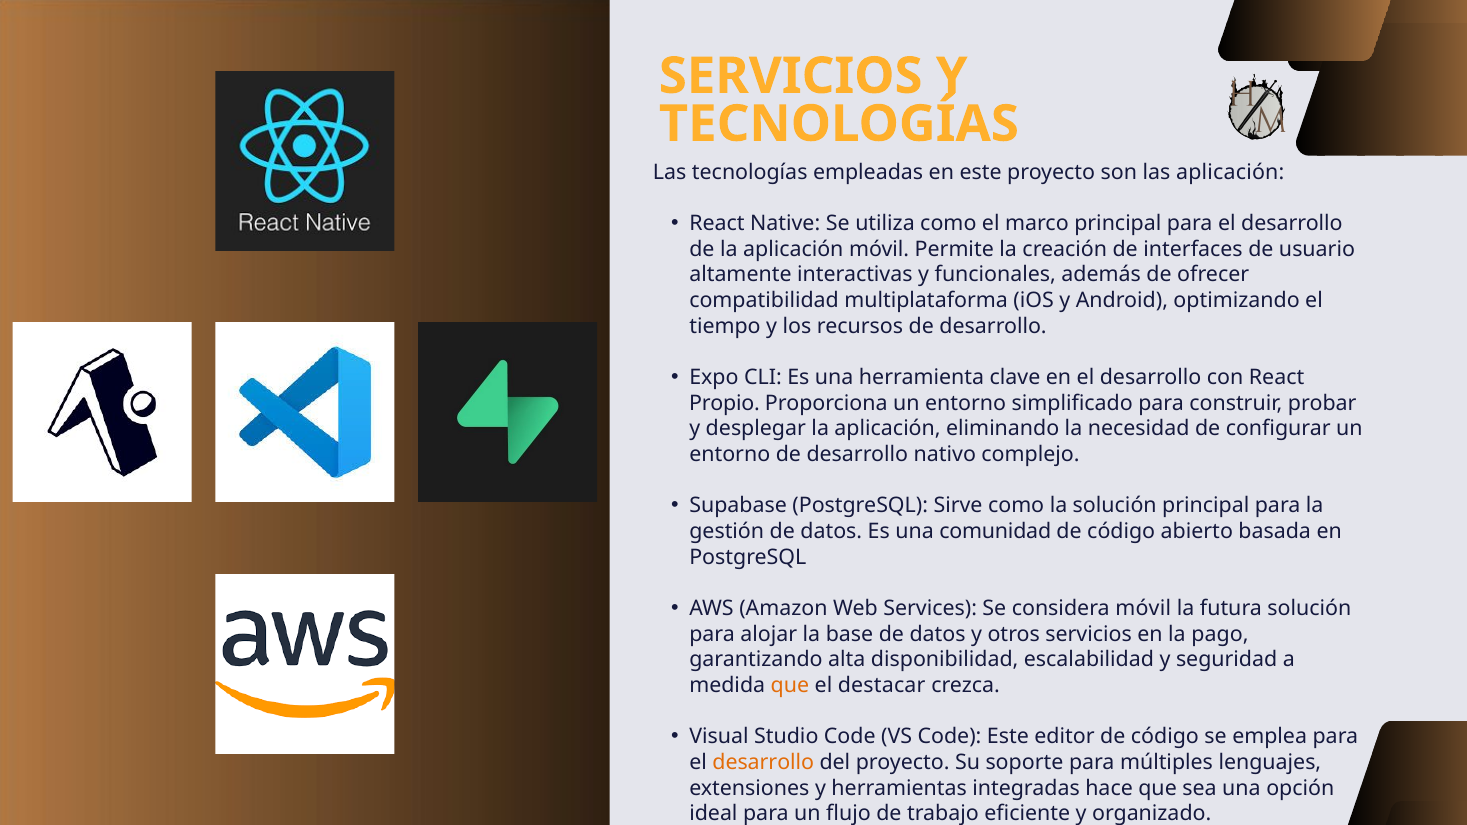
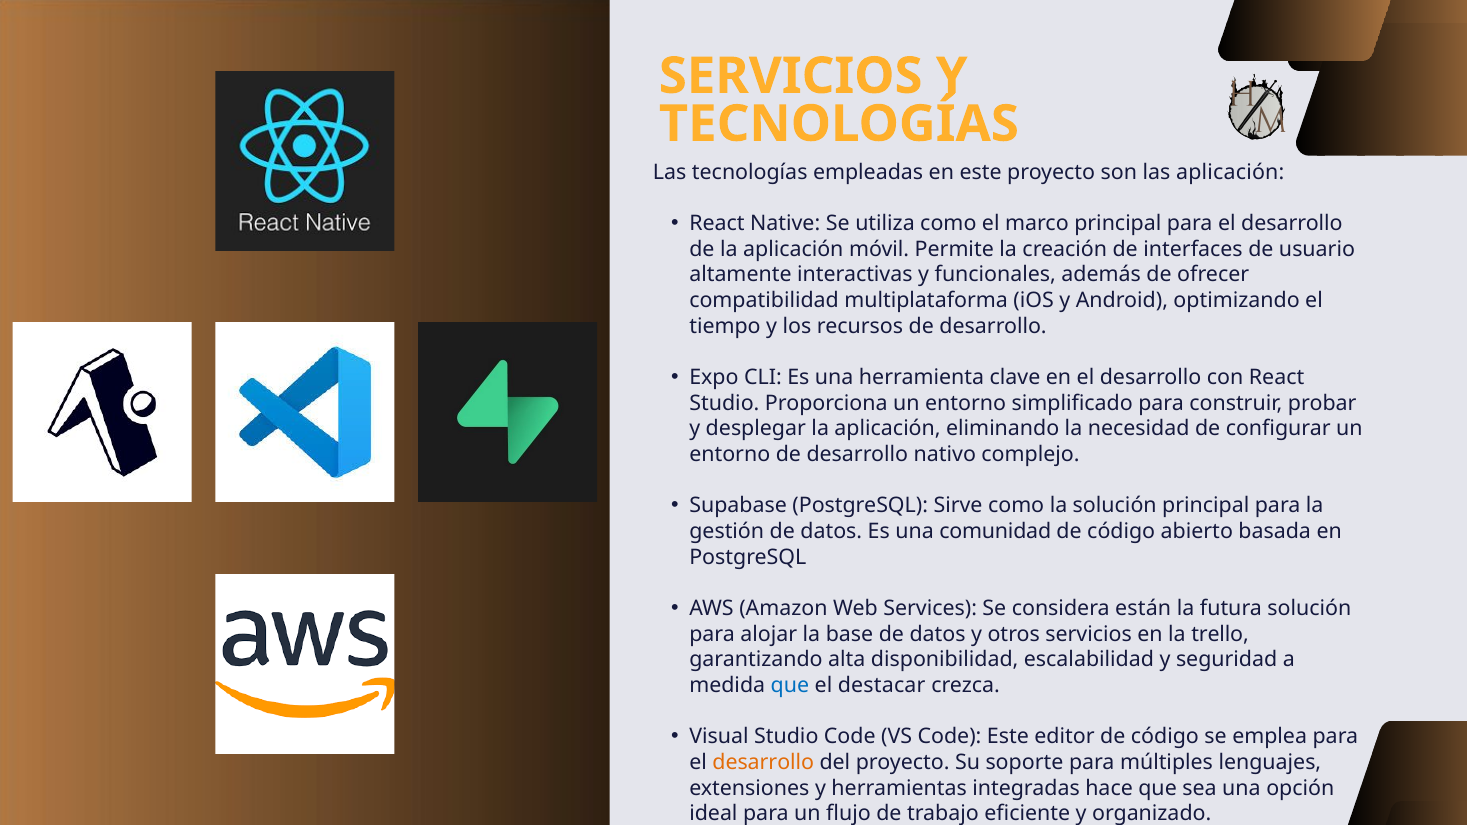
Propio: Propio -> Studio (724, 403)
considera móvil: móvil -> están (1143, 609)
pago: pago -> trello (1220, 634)
que colour: orange -> blue (790, 686)
